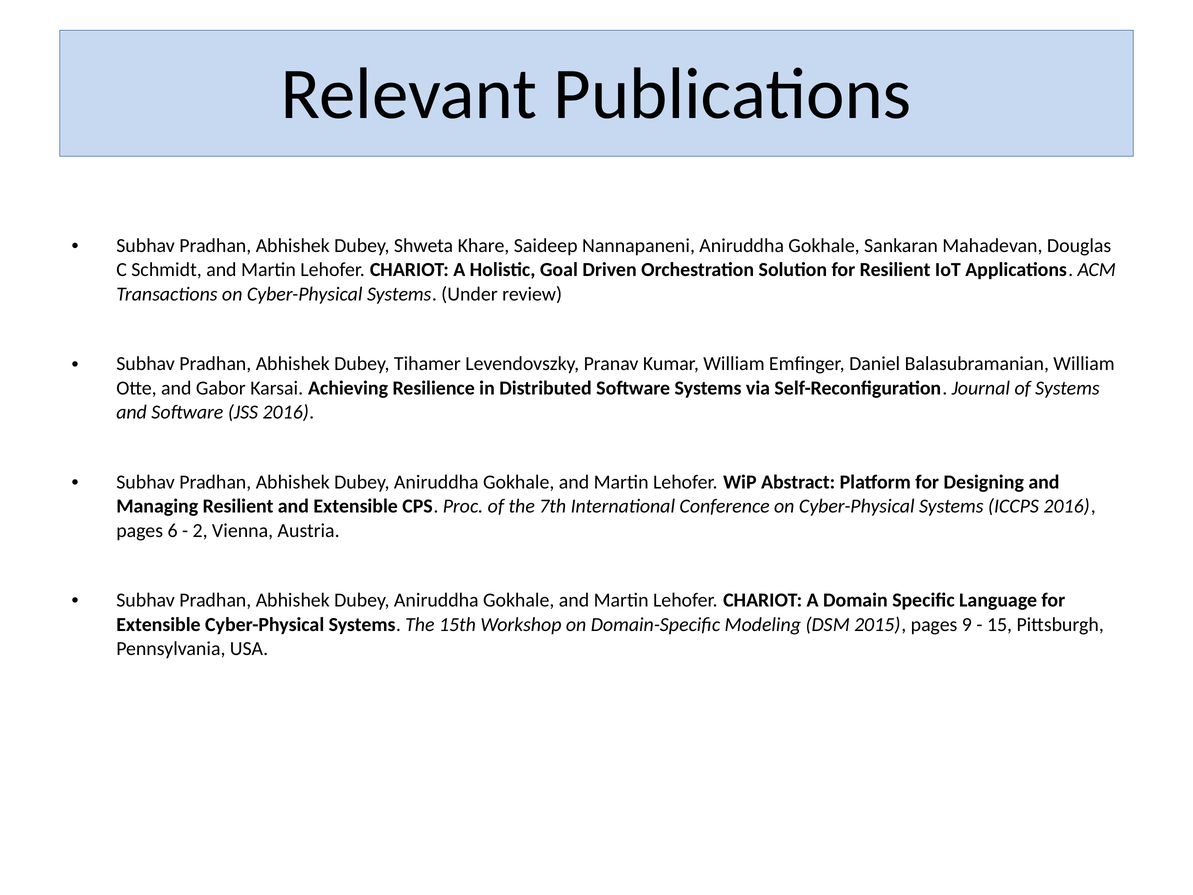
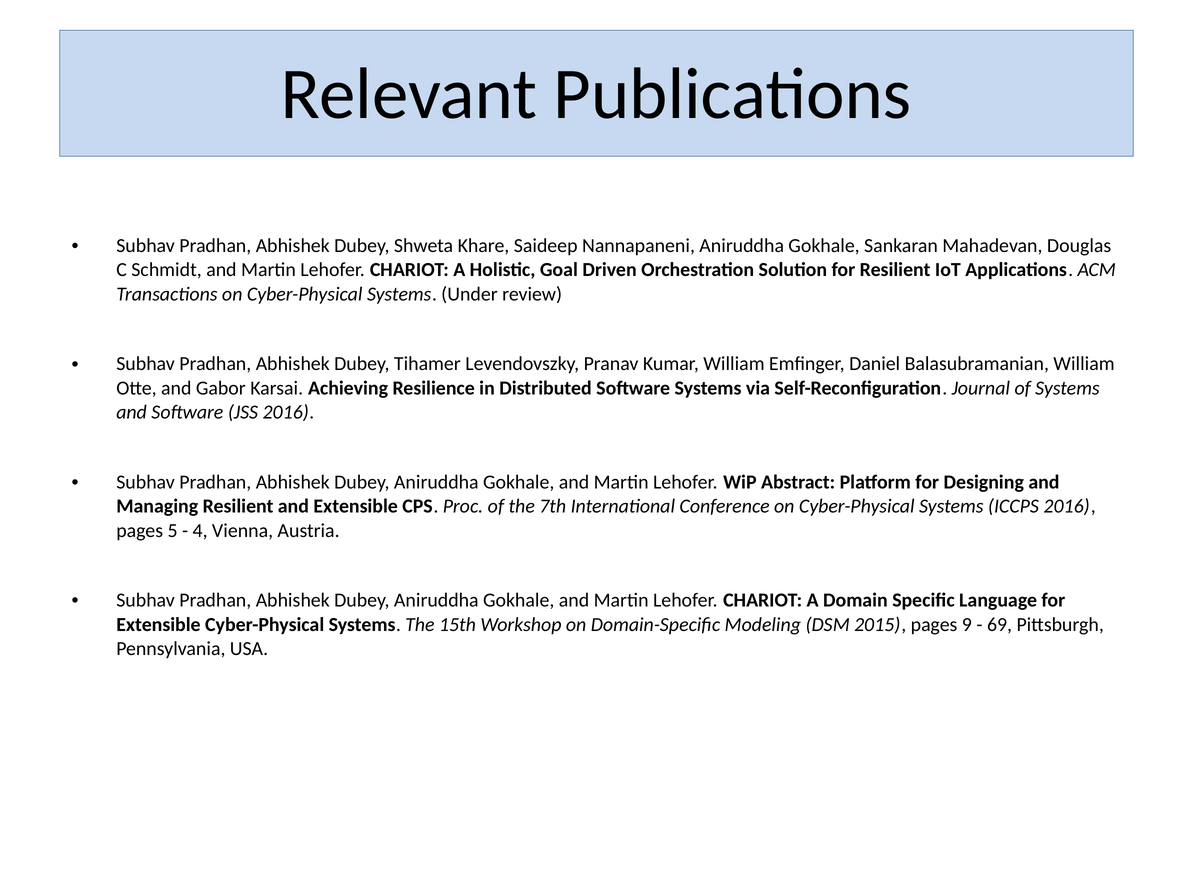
6: 6 -> 5 (173, 530)
2: 2 -> 4 (200, 530)
15: 15 -> 69 (1000, 624)
